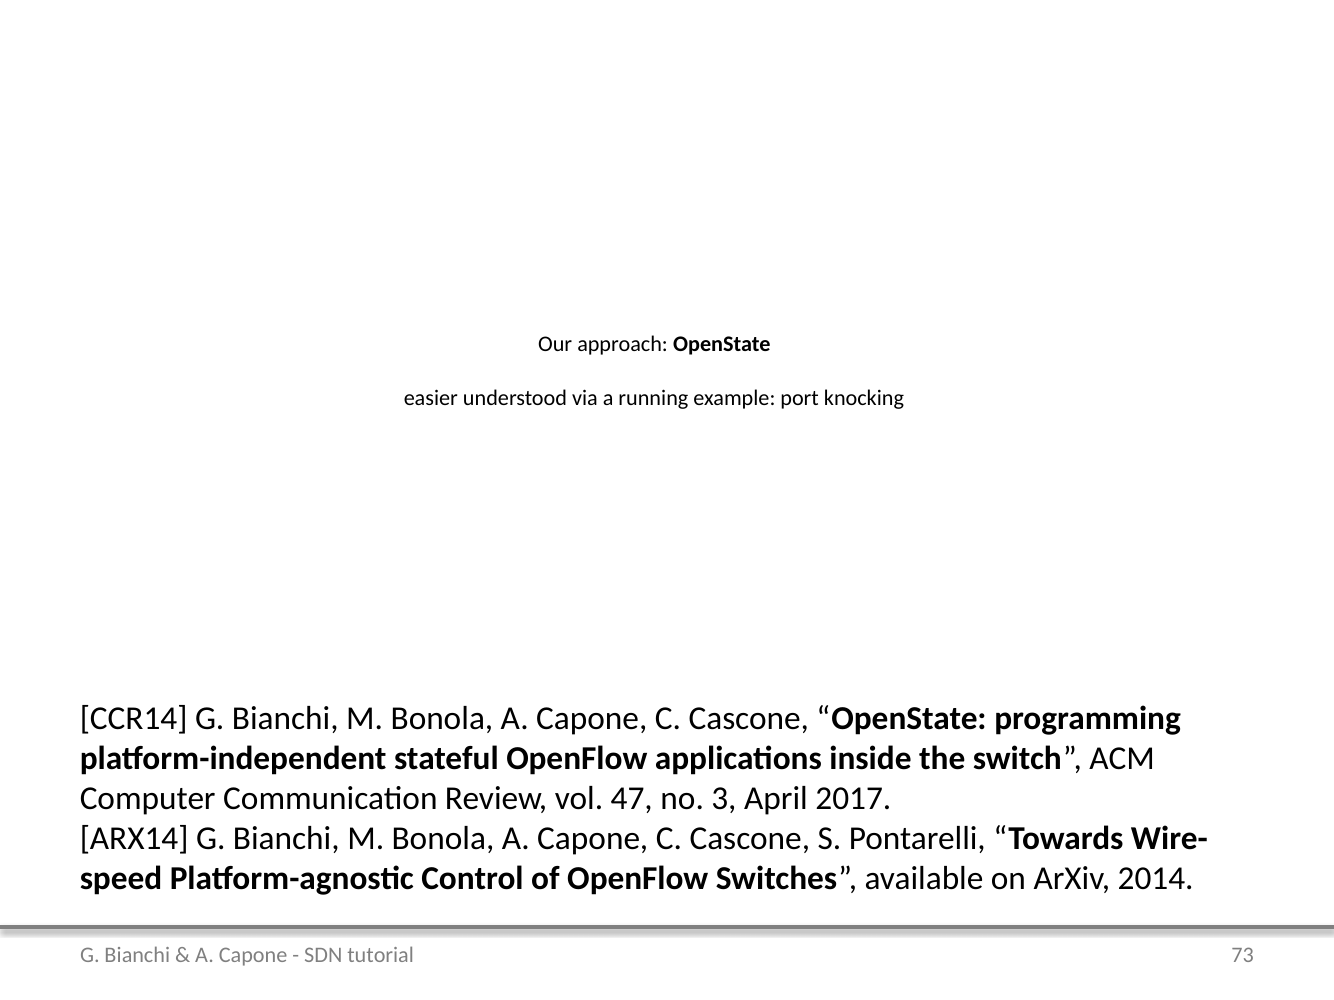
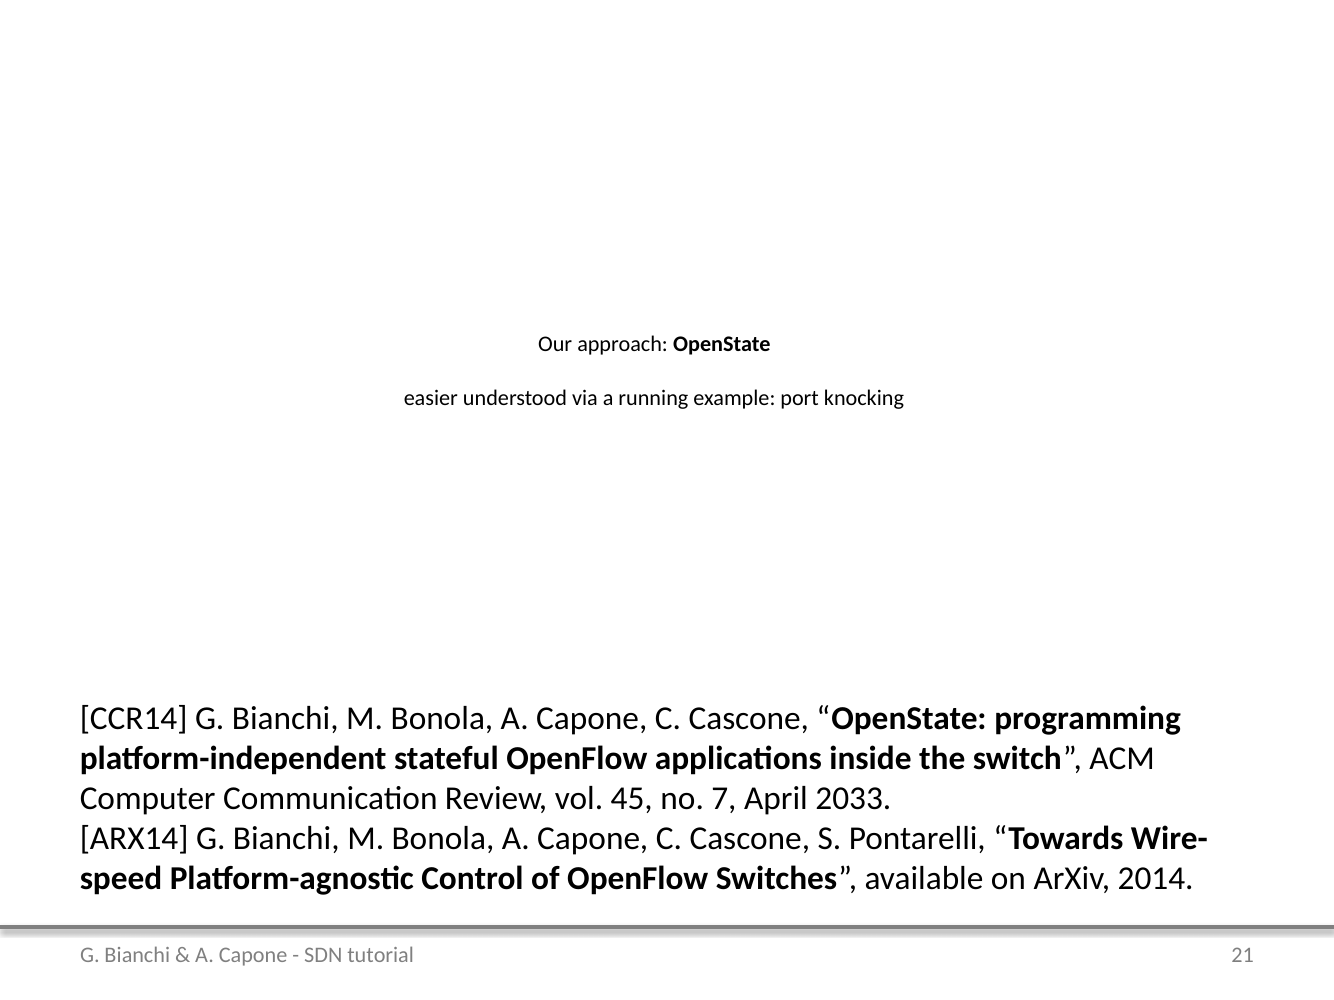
47: 47 -> 45 (632, 799)
3: 3 -> 7 (724, 799)
2017: 2017 -> 2033 (853, 799)
73: 73 -> 21 (1243, 955)
